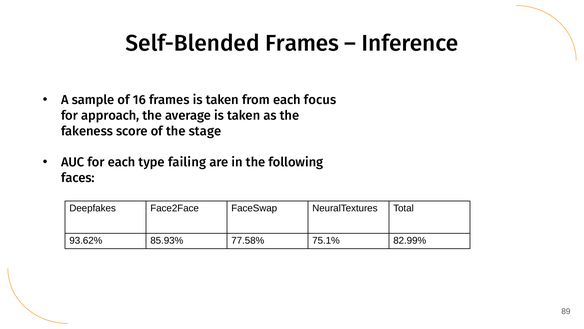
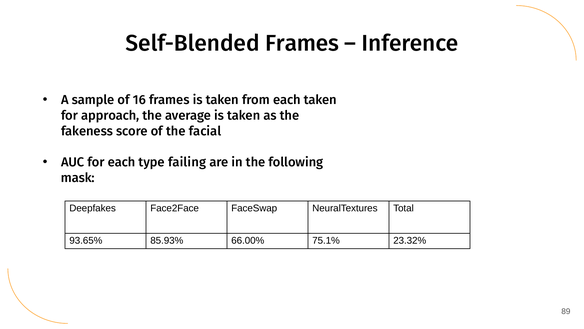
each focus: focus -> taken (320, 100)
stage: stage -> facial (205, 131)
faces: faces -> mask (78, 178)
93.62%: 93.62% -> 93.65% (86, 240)
77.58%: 77.58% -> 66.00% (248, 240)
82.99%: 82.99% -> 23.32% (410, 240)
